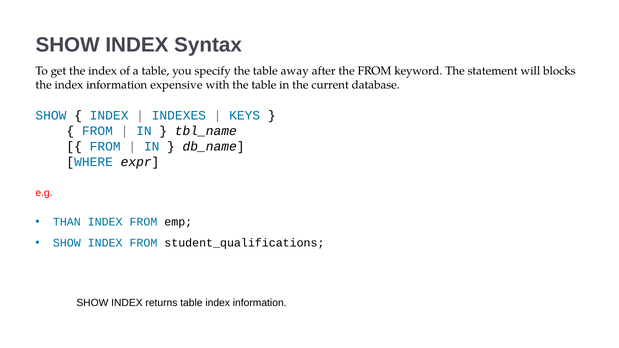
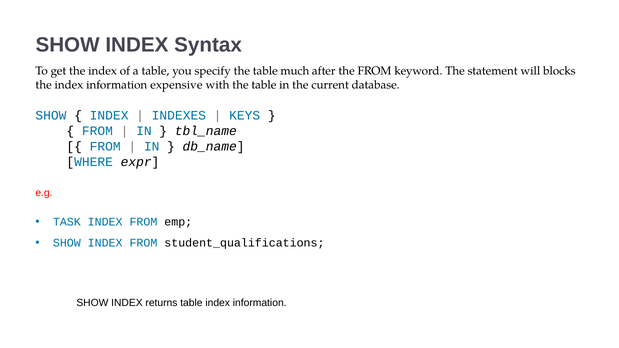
away: away -> much (295, 71)
THAN: THAN -> TASK (67, 222)
